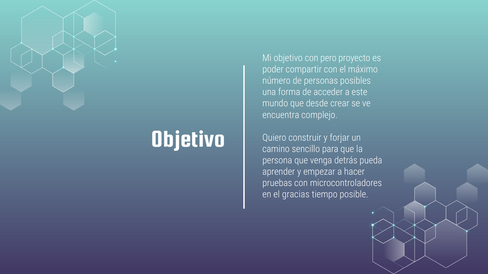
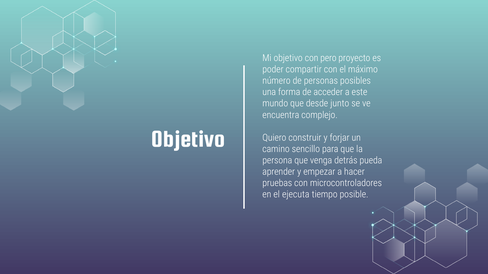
crear: crear -> junto (340, 104)
gracias: gracias -> ejecuta (296, 195)
